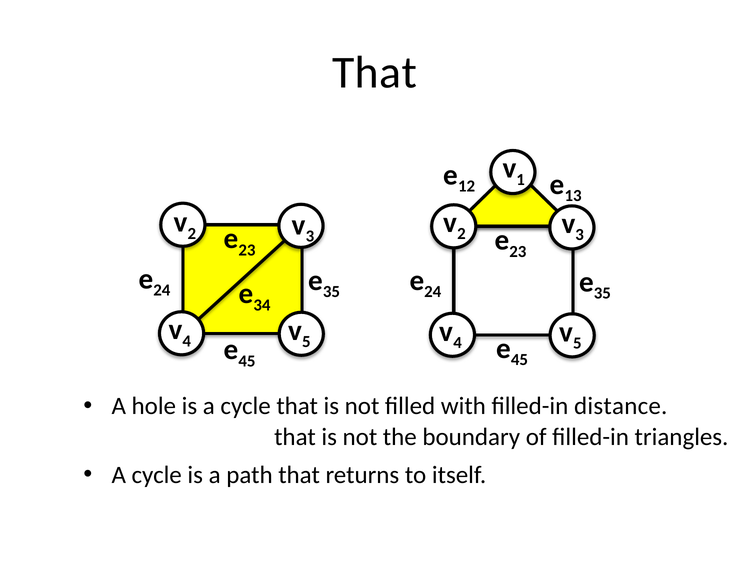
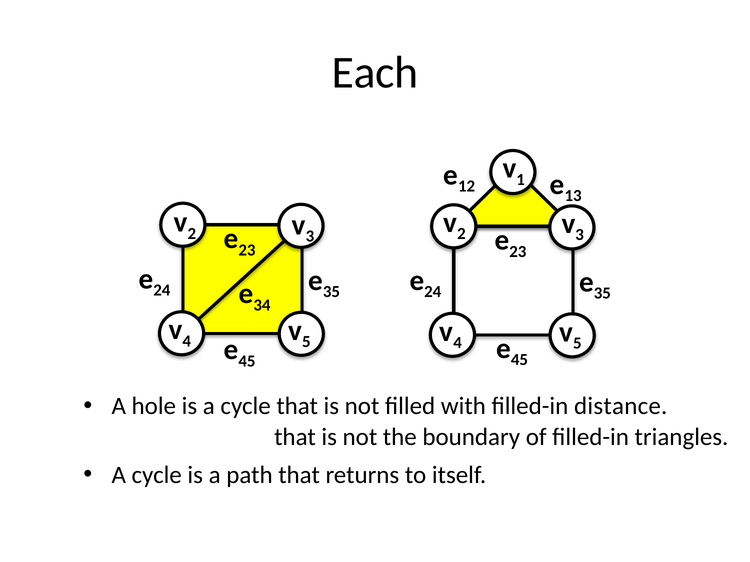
That: That -> Each (375, 73)
